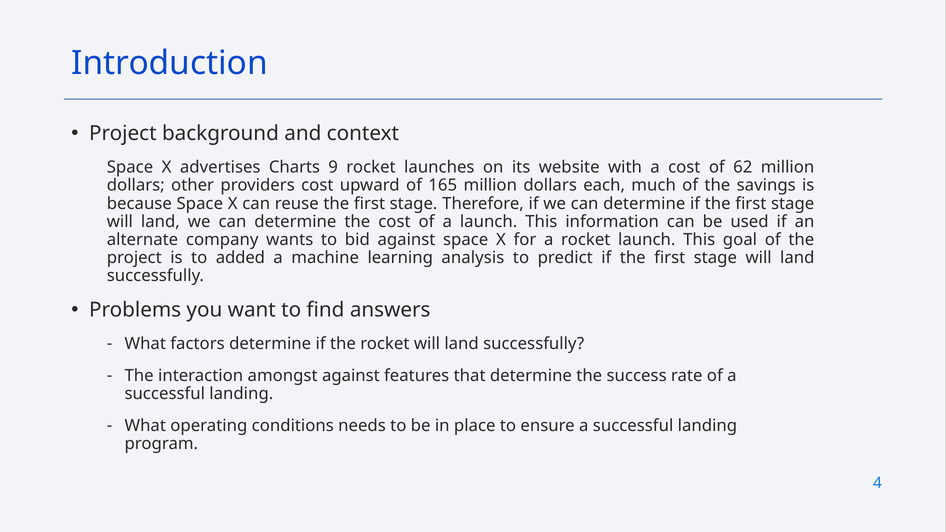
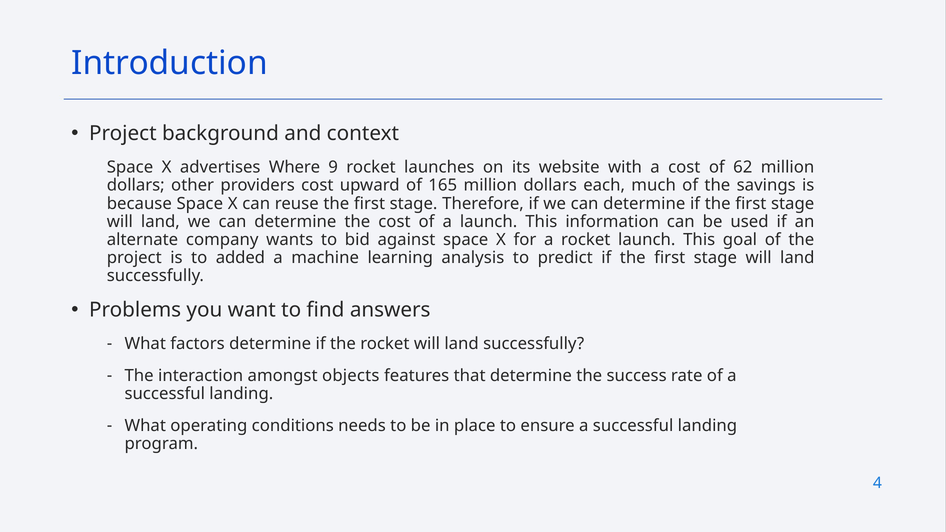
Charts: Charts -> Where (295, 167)
amongst against: against -> objects (351, 376)
